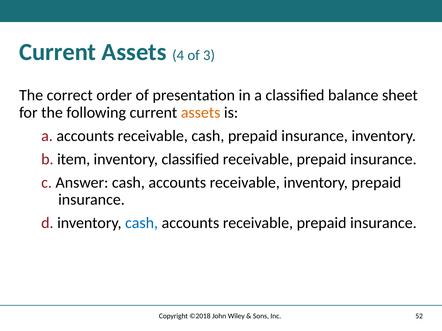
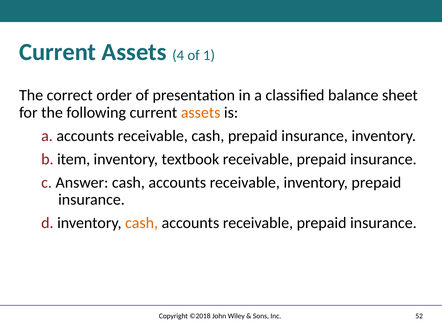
3: 3 -> 1 (209, 55)
inventory classified: classified -> textbook (190, 159)
cash colour: blue -> orange (142, 223)
